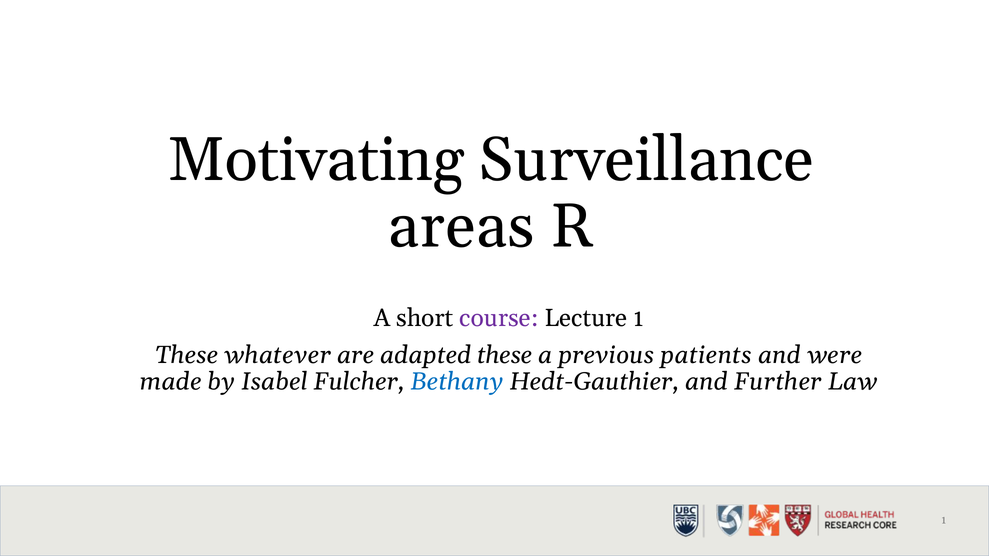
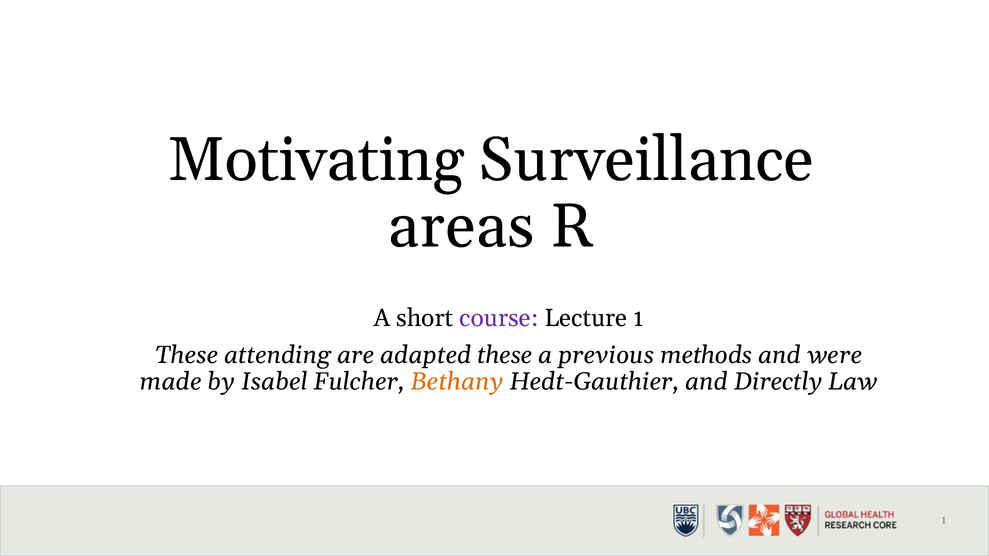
whatever: whatever -> attending (278, 355)
patients: patients -> methods (706, 355)
Bethany colour: blue -> orange (457, 382)
Further: Further -> Directly (778, 382)
